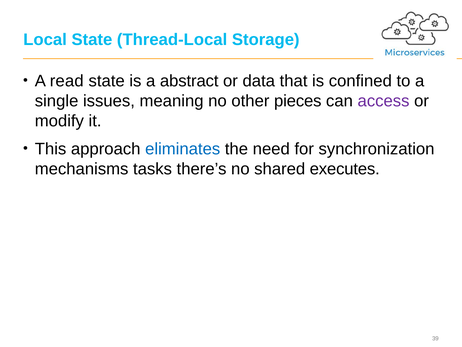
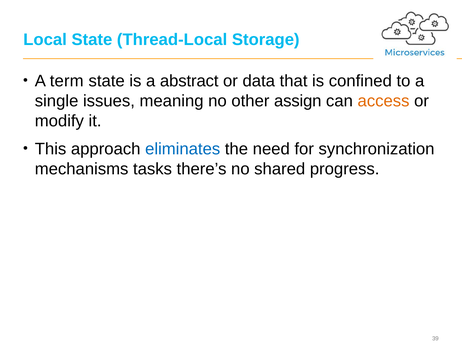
read: read -> term (67, 81)
pieces: pieces -> assign (298, 101)
access colour: purple -> orange (384, 101)
executes: executes -> progress (345, 169)
